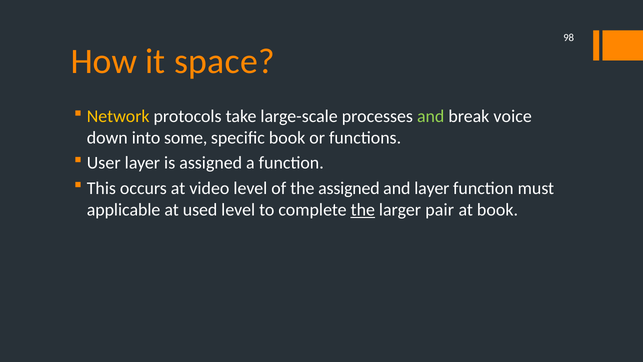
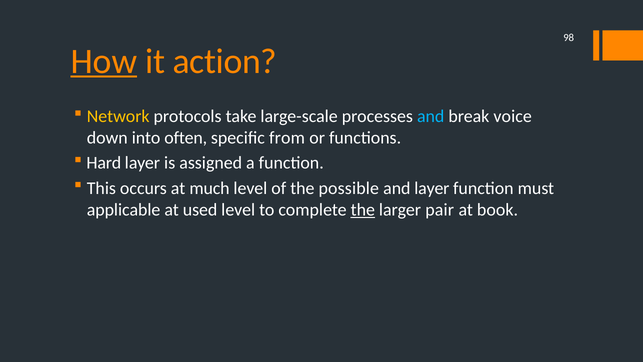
How underline: none -> present (104, 61)
space: space -> action (225, 61)
and colour: light green -> light blue (431, 116)
some: some -> often (186, 138)
specific book: book -> from (287, 138)
User: User -> Hard (104, 163)
video: video -> much (209, 188)
the assigned: assigned -> possible (349, 188)
